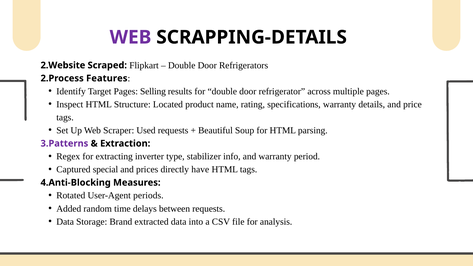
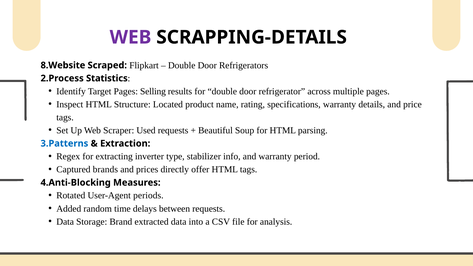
2.Website: 2.Website -> 8.Website (63, 65)
Features: Features -> Statistics (107, 78)
3.Patterns colour: purple -> blue (64, 143)
special: special -> brands (105, 170)
have: have -> offer (200, 170)
